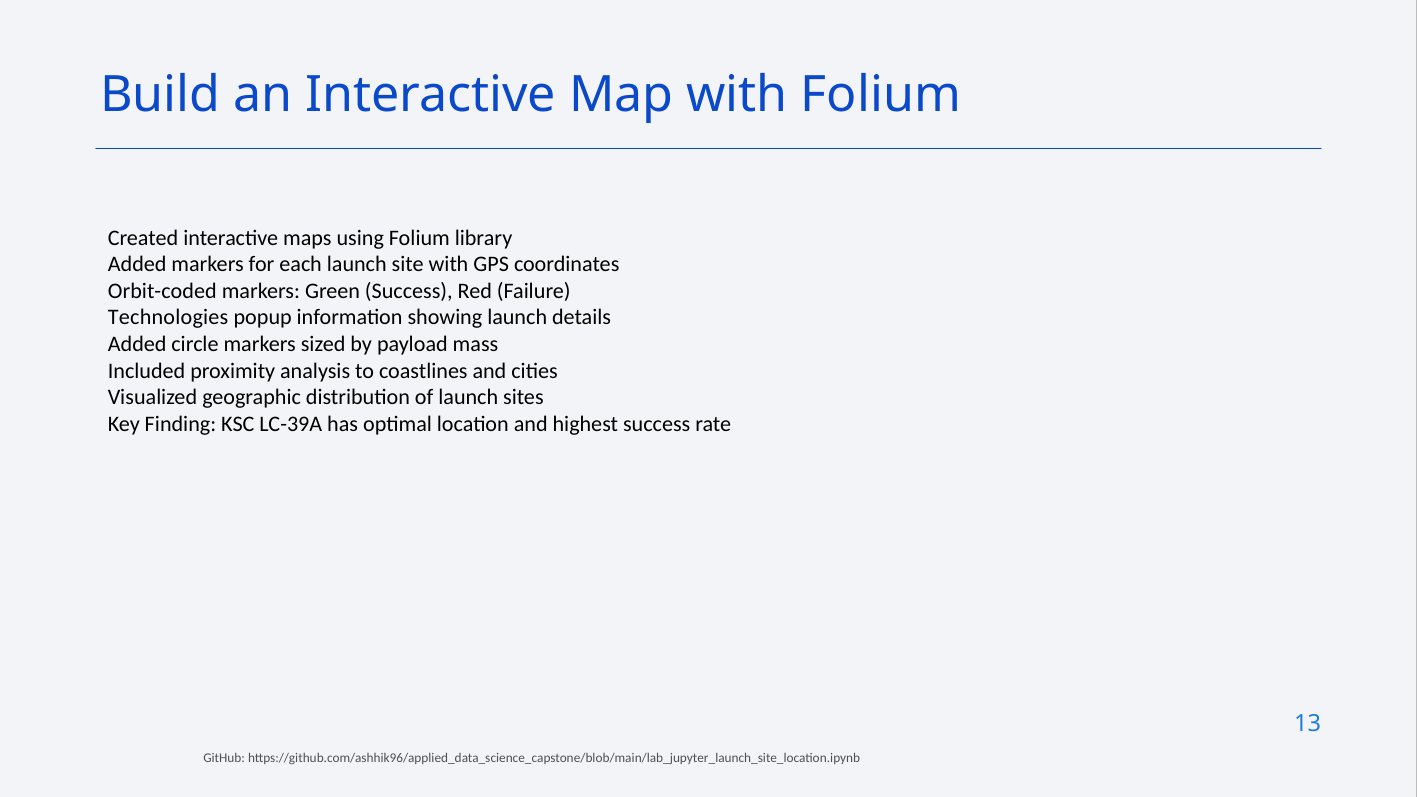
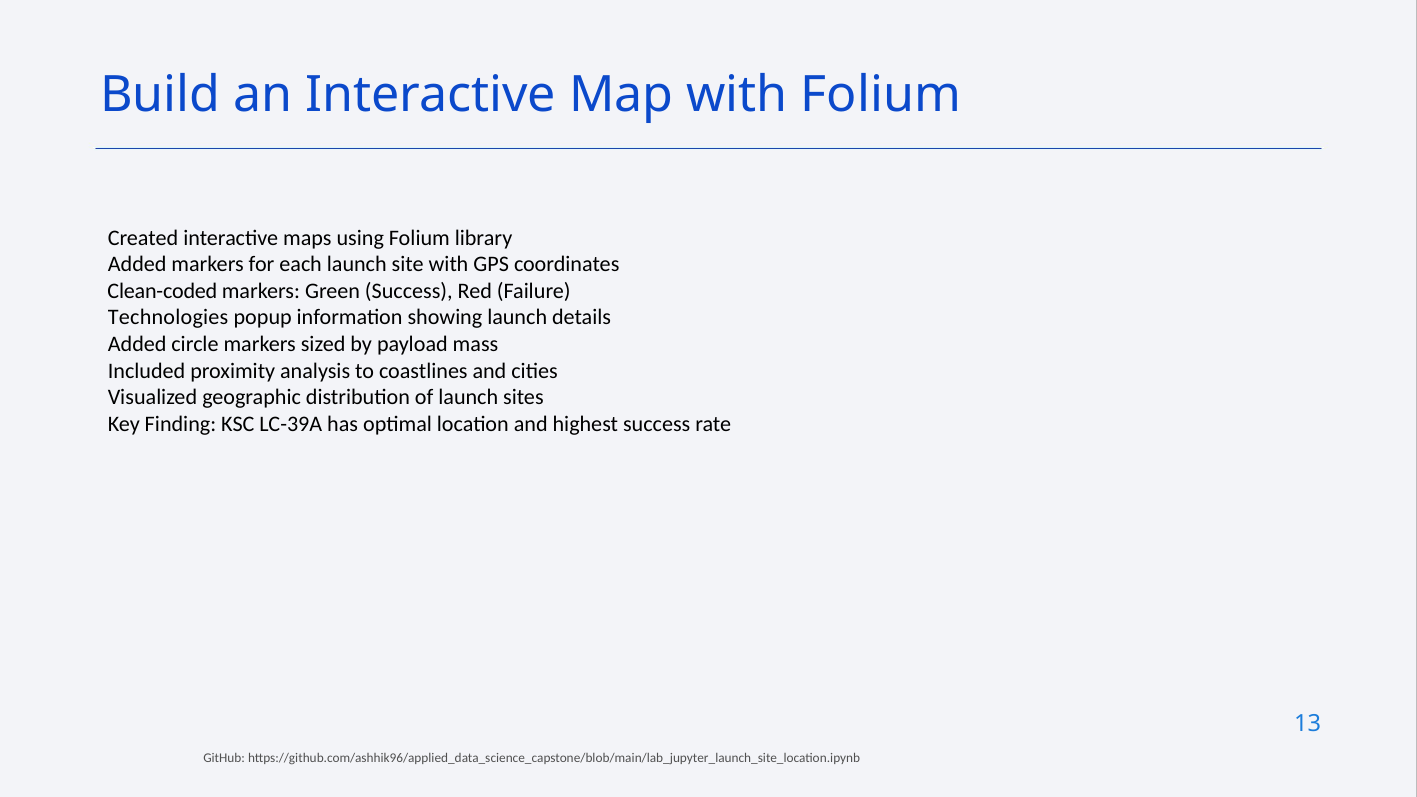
Orbit-coded: Orbit-coded -> Clean-coded (162, 291)
